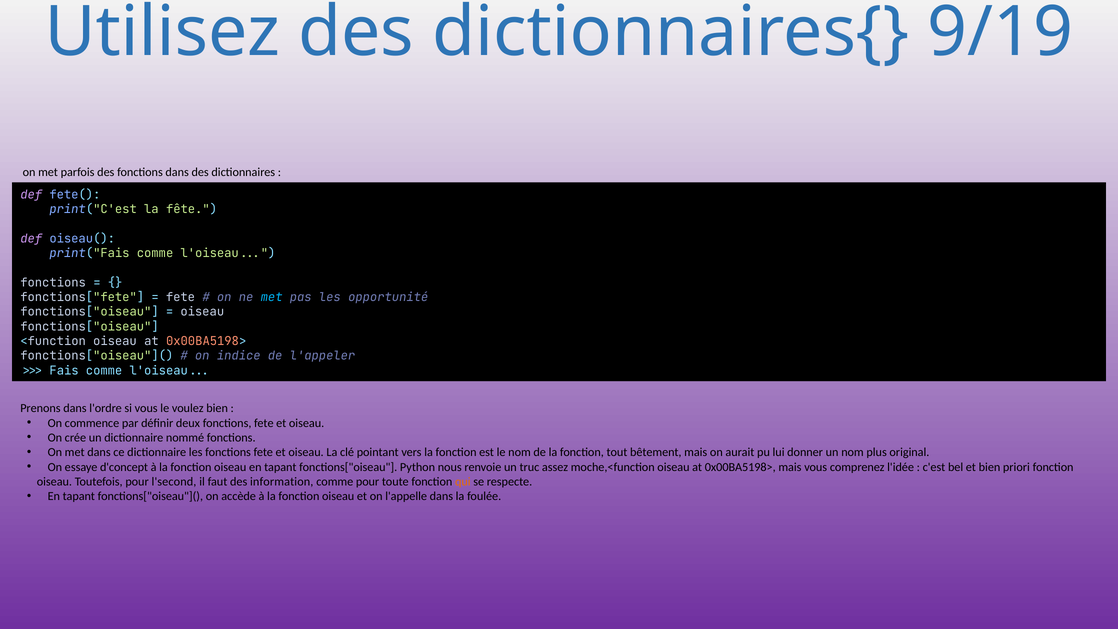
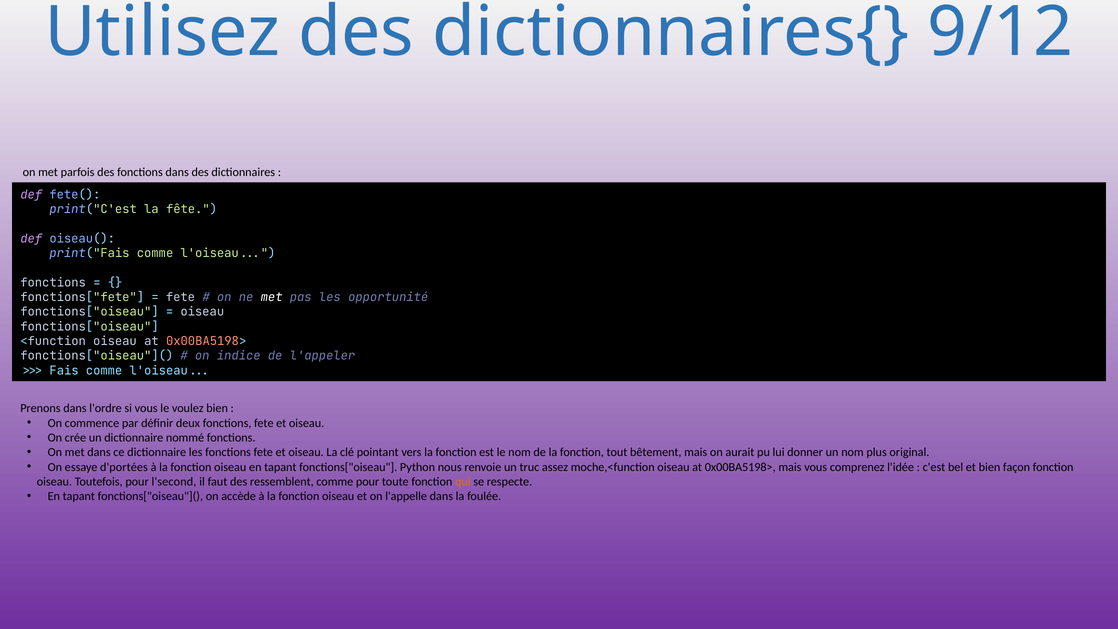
9/19: 9/19 -> 9/12 (1000, 32)
met colour: light blue -> white (272, 297)
d'concept: d'concept -> d'portées (124, 467)
priori: priori -> façon (1016, 467)
information: information -> ressemblent (282, 482)
